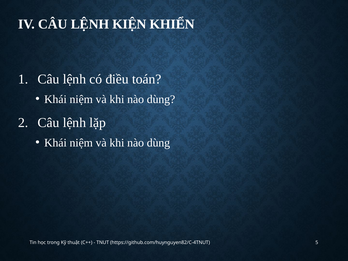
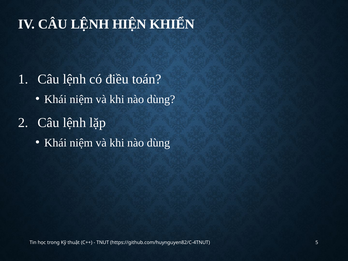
KIỆN: KIỆN -> HIỆN (129, 24)
